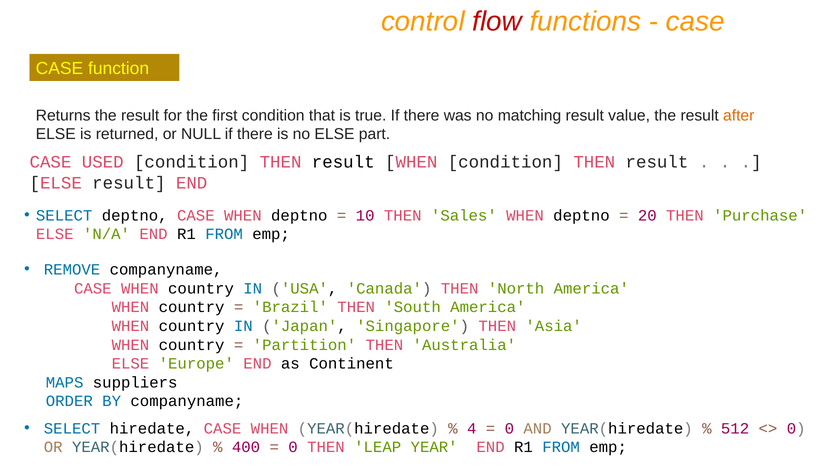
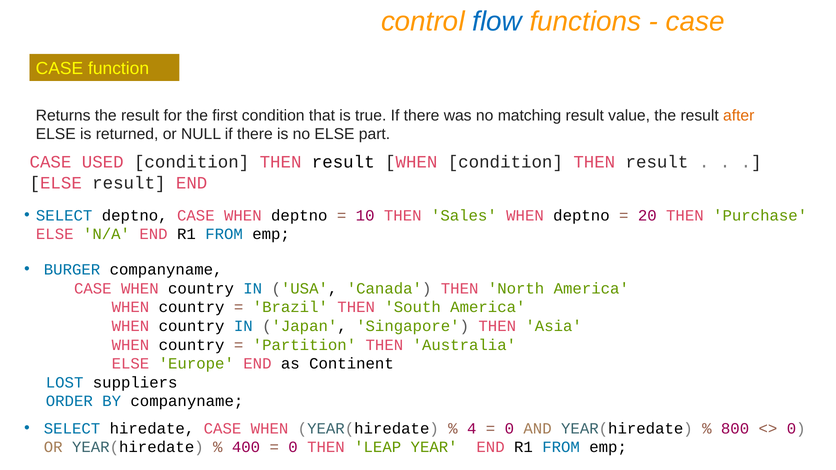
flow colour: red -> blue (497, 22)
REMOVE: REMOVE -> BURGER (72, 270)
MAPS: MAPS -> LOST (65, 383)
512: 512 -> 800 (735, 429)
